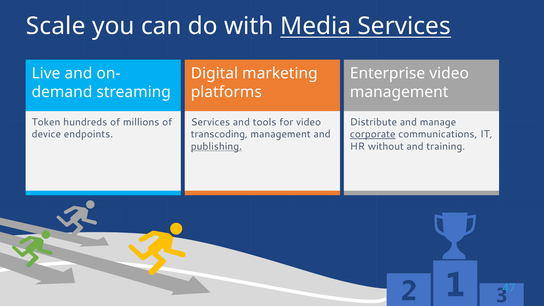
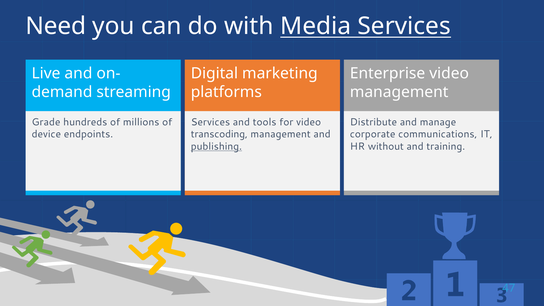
Scale: Scale -> Need (56, 26)
Token: Token -> Grade (46, 122)
corporate underline: present -> none (373, 134)
